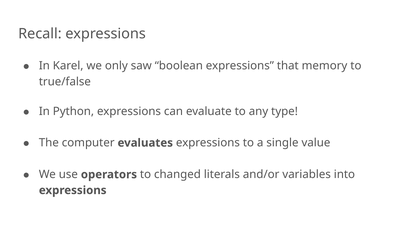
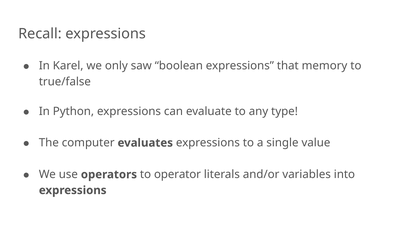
changed: changed -> operator (177, 175)
